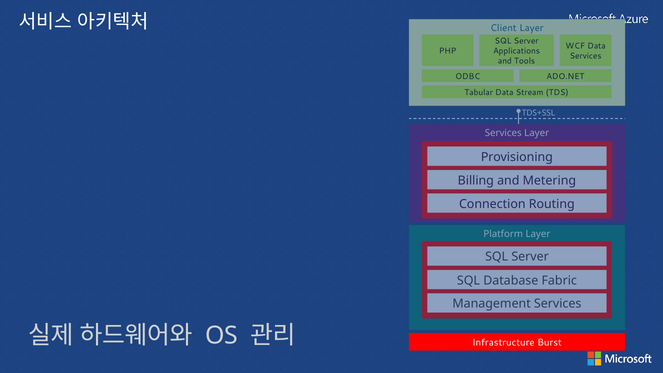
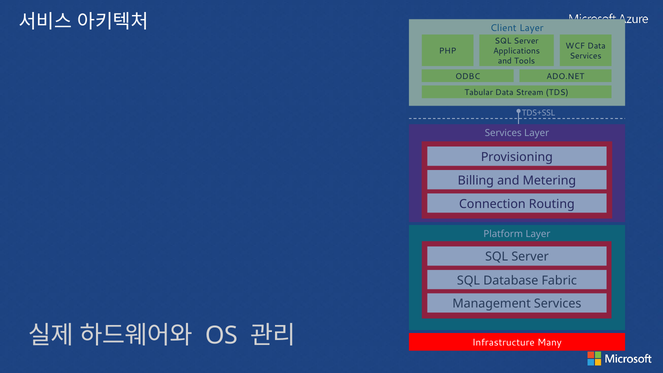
Burst: Burst -> Many (550, 343)
